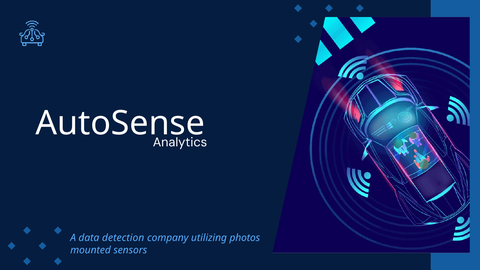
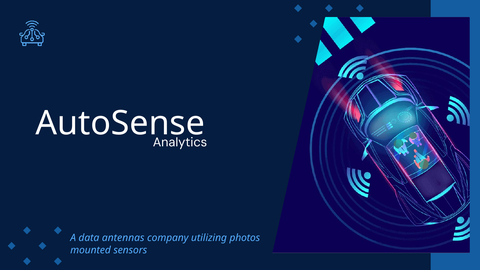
detection: detection -> antennas (123, 238)
